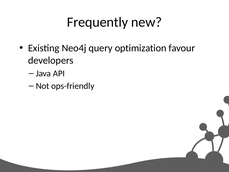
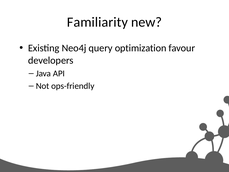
Frequently: Frequently -> Familiarity (97, 22)
